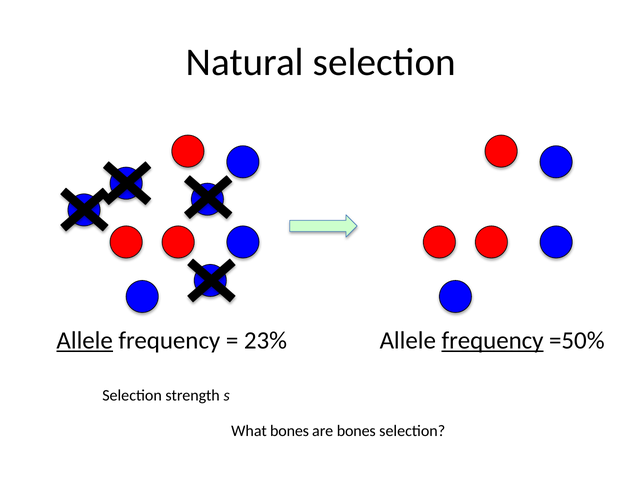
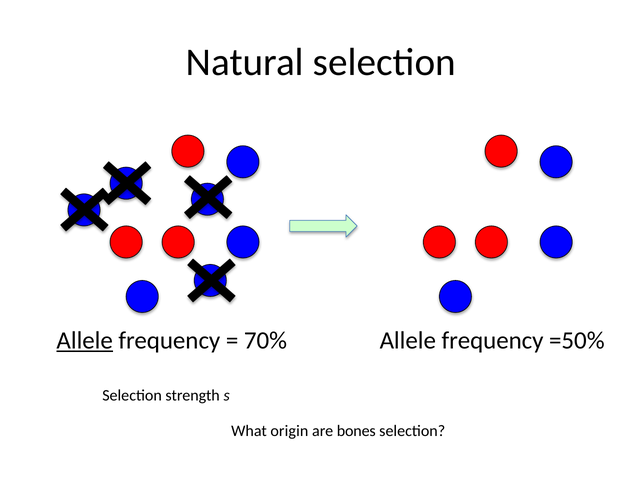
23%: 23% -> 70% (265, 341)
frequency underline: present -> none (493, 341)
What bones: bones -> origin (289, 431)
